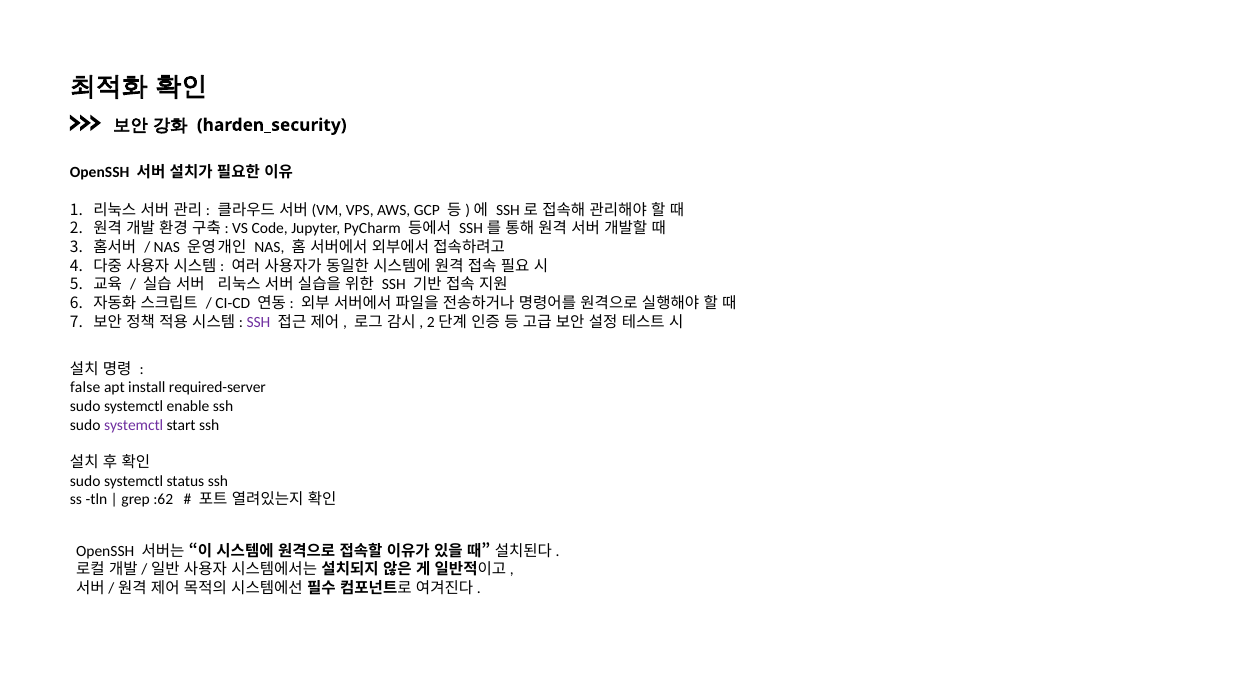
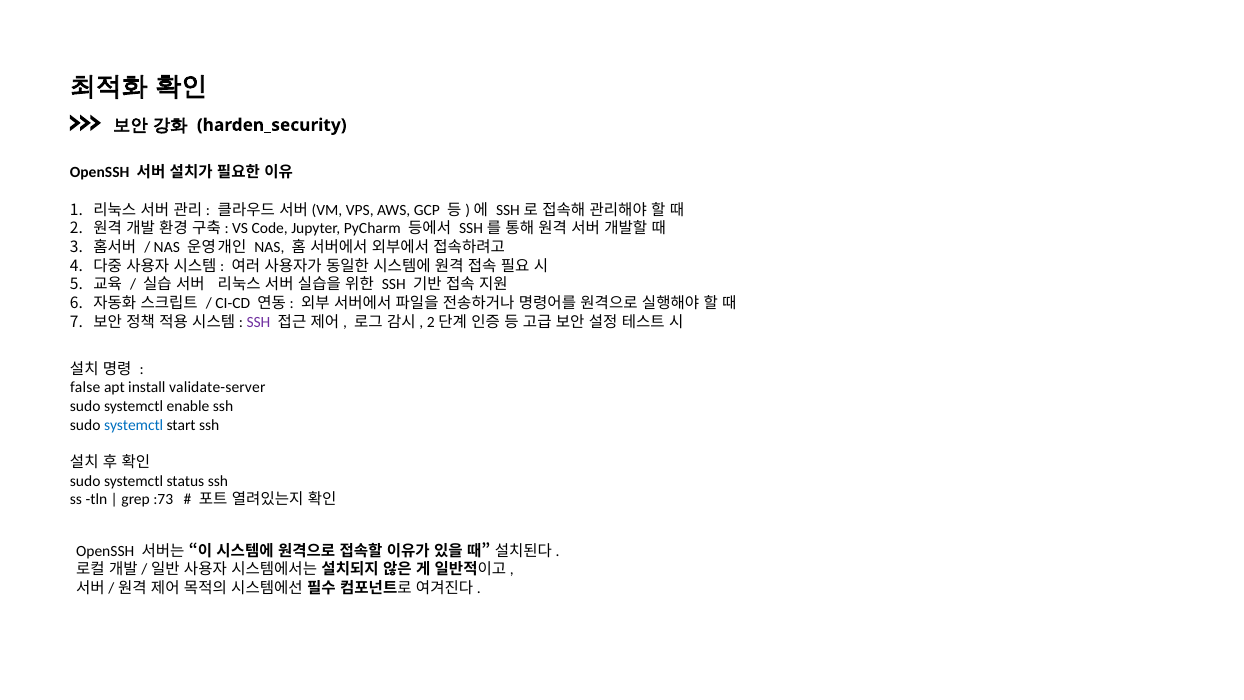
required-server: required-server -> validate-server (217, 388)
systemctl colour: purple -> blue (134, 425)
:62: :62 -> :73 (163, 500)
